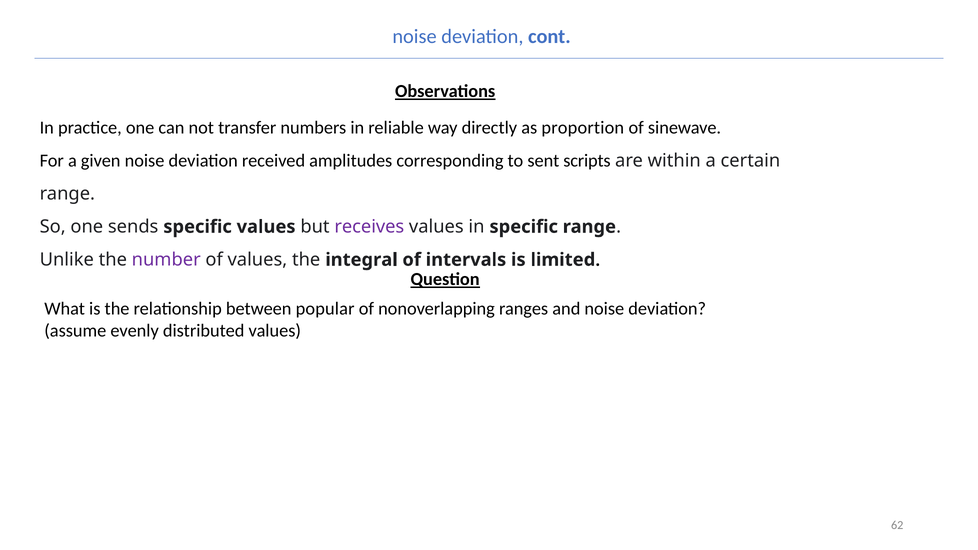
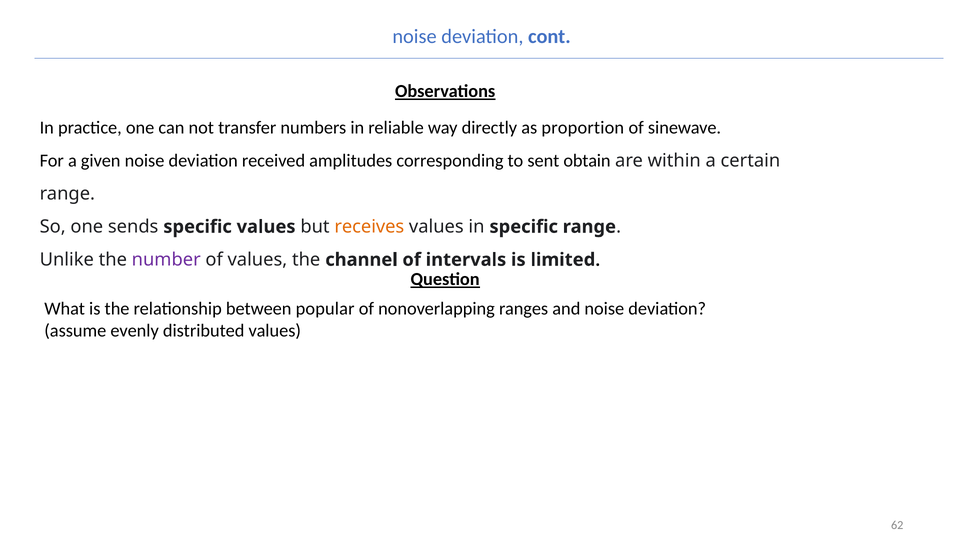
scripts: scripts -> obtain (587, 161)
receives colour: purple -> orange (369, 227)
integral: integral -> channel (361, 260)
